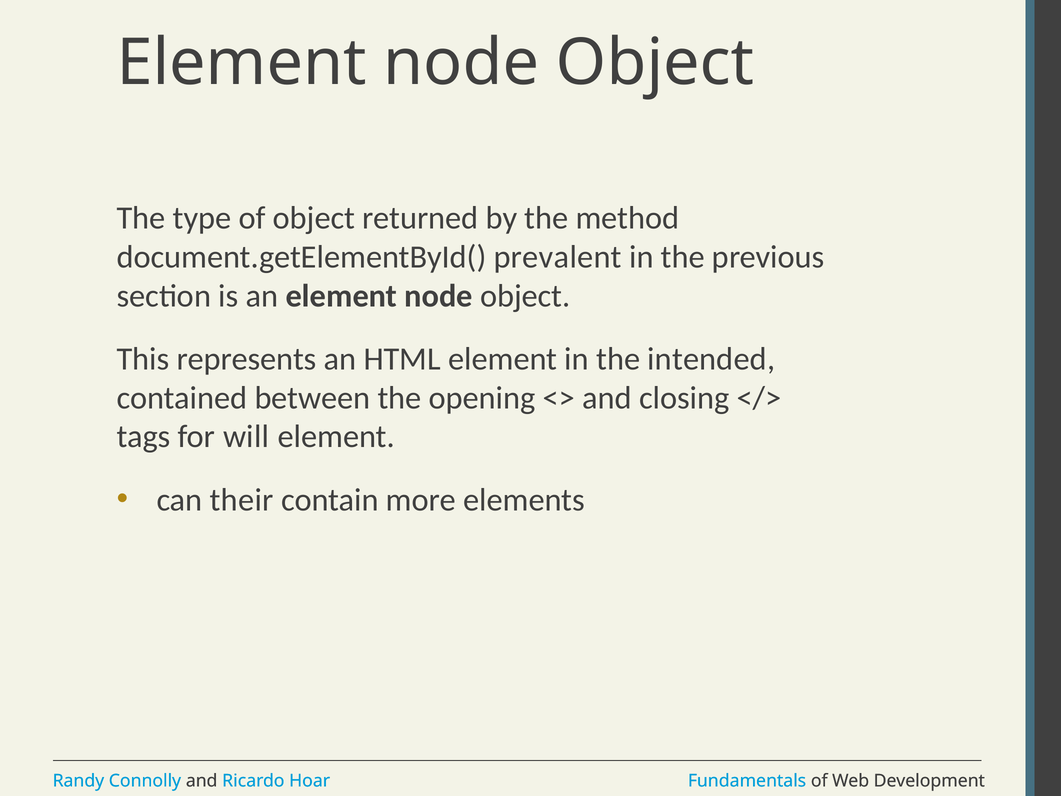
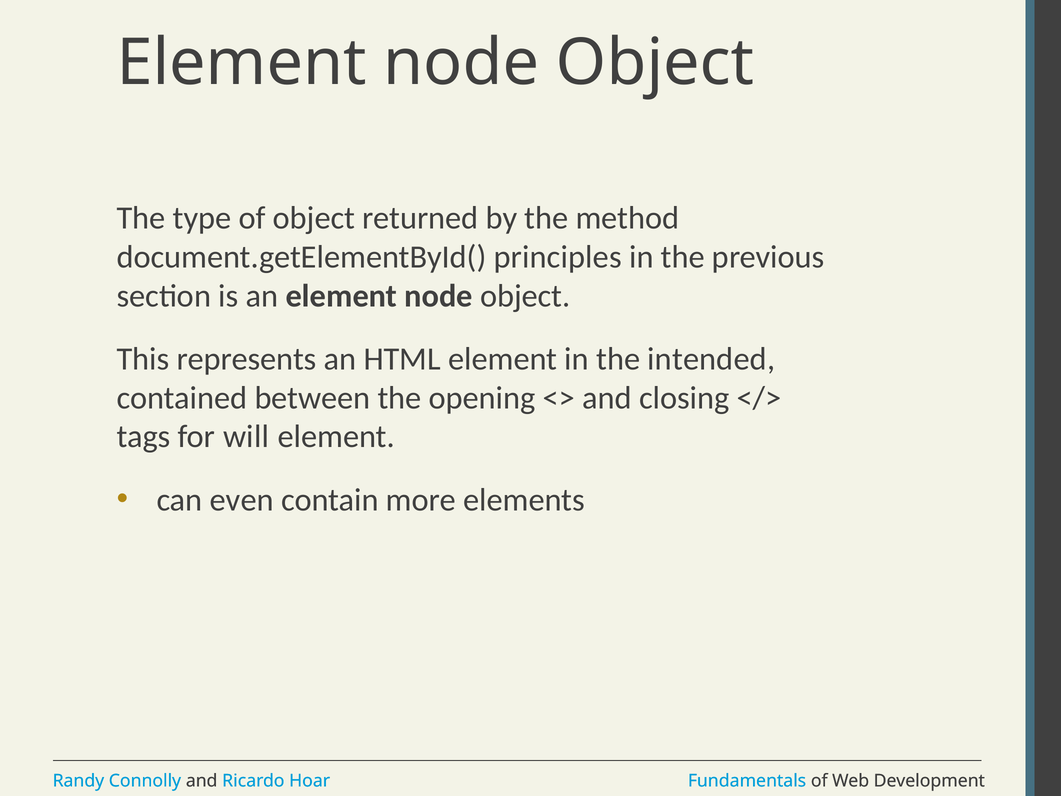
prevalent: prevalent -> principles (558, 257)
their: their -> even (242, 500)
